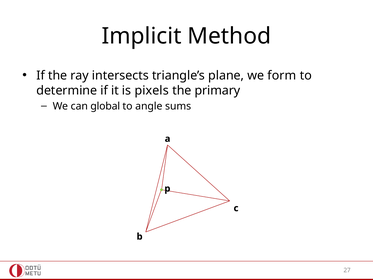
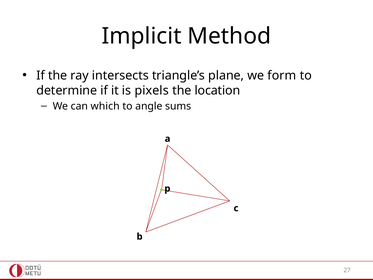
primary: primary -> location (217, 90)
global: global -> which (105, 106)
